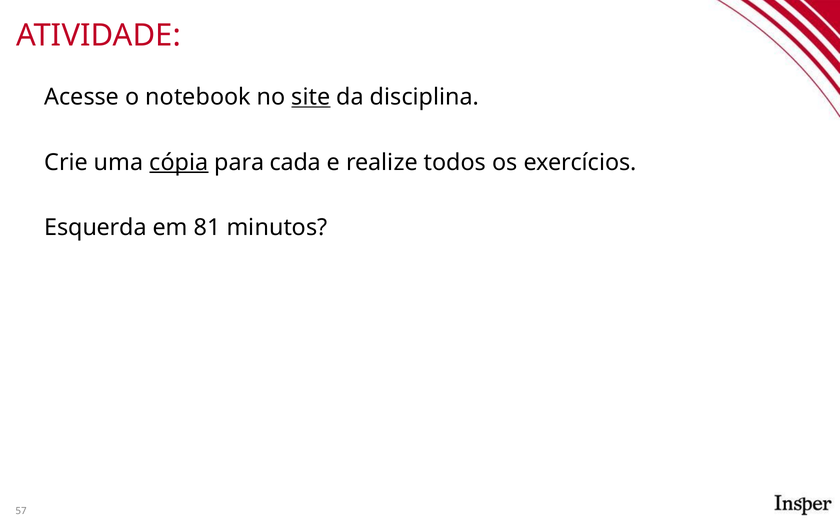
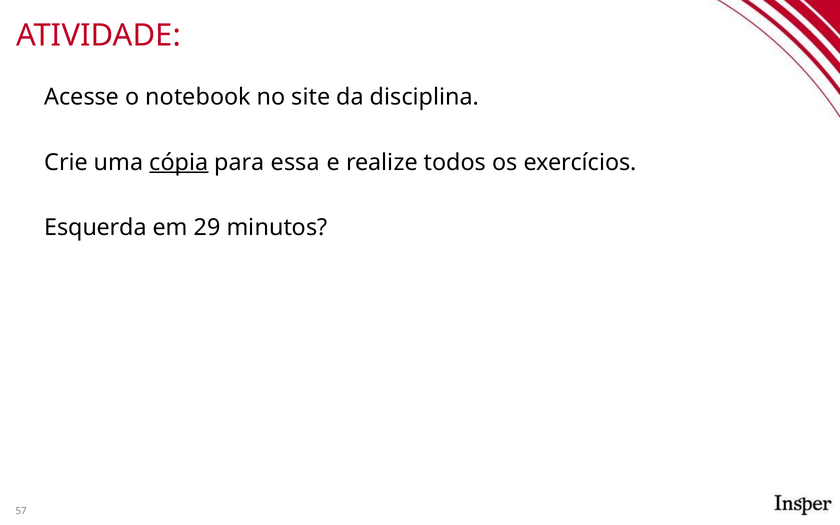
site underline: present -> none (311, 97)
cada: cada -> essa (295, 162)
81: 81 -> 29 (207, 228)
